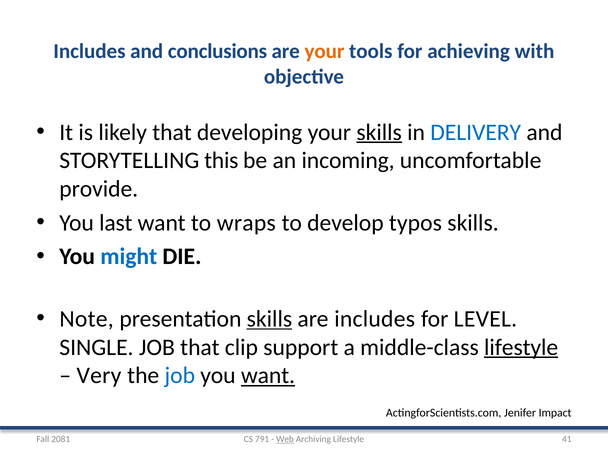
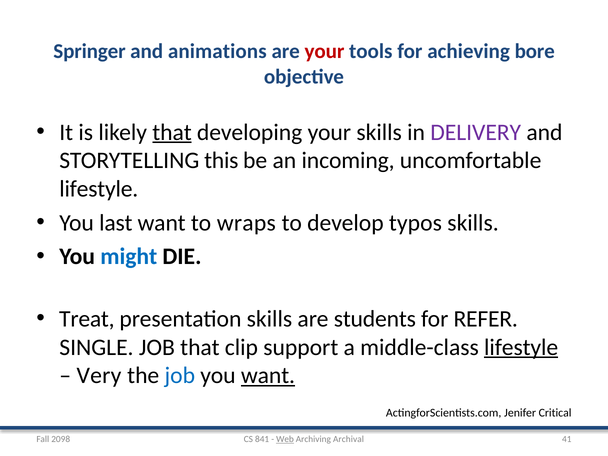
Includes: Includes -> Springer (89, 51)
conclusions: conclusions -> animations (217, 51)
your colour: orange -> red (324, 51)
with: with -> bore (535, 51)
that underline: none -> present (172, 132)
skills underline: present -> none (379, 132)
DELIVERY colour: blue -> purple (476, 132)
provide: provide -> lifestyle (99, 189)
Note: Note -> Treat (87, 319)
skills underline: present -> none (269, 319)
are includes: includes -> students (375, 319)
LEVEL: LEVEL -> REFER (486, 319)
Impact: Impact -> Critical (555, 413)
791: 791 -> 841 (262, 439)
Archiving Lifestyle: Lifestyle -> Archival (348, 439)
2081: 2081 -> 2098 (61, 439)
